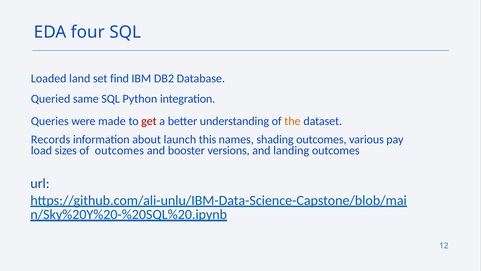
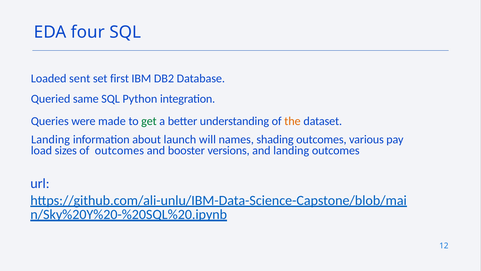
land: land -> sent (80, 78)
find: find -> first (120, 78)
get colour: red -> green (149, 121)
Records: Records -> Landing (51, 139)
this: this -> will (207, 139)
